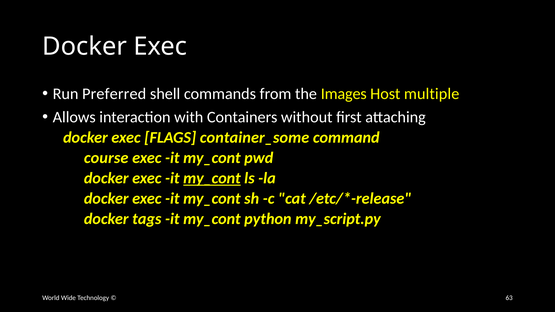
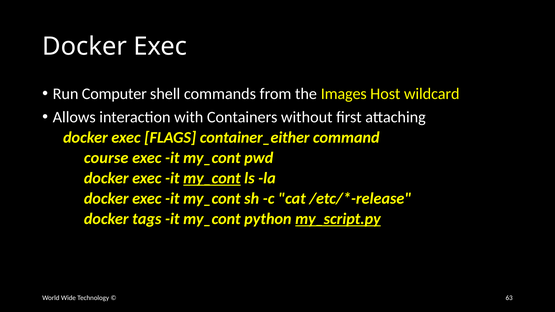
Preferred: Preferred -> Computer (114, 94)
multiple: multiple -> wildcard (432, 94)
container_some: container_some -> container_either (255, 137)
my_script.py underline: none -> present (338, 219)
